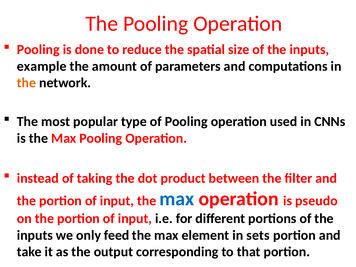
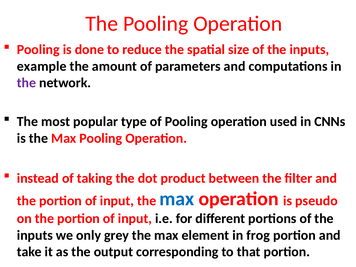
the colour: orange -> purple (26, 83)
feed: feed -> grey (117, 235)
sets: sets -> frog (258, 235)
